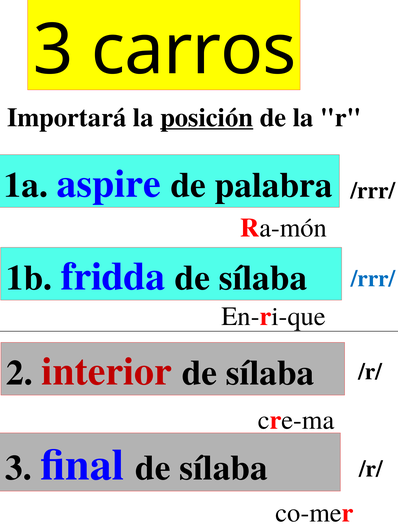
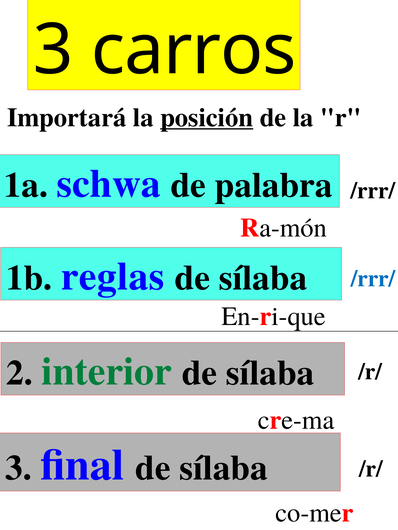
aspire: aspire -> schwa (109, 184)
fridda: fridda -> reglas (113, 277)
interior colour: red -> green (107, 372)
